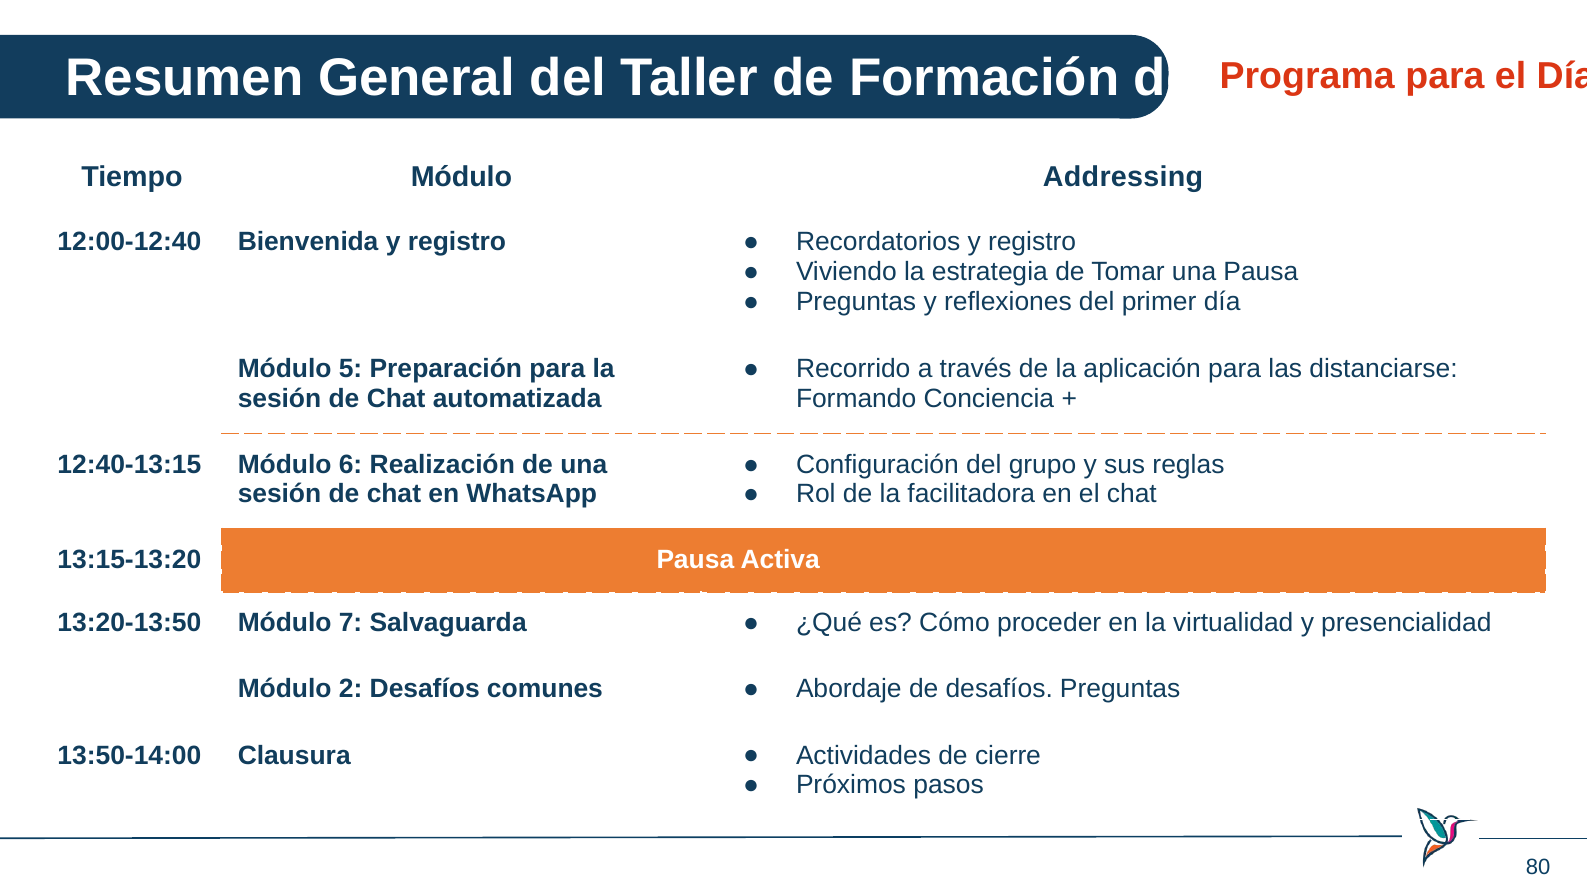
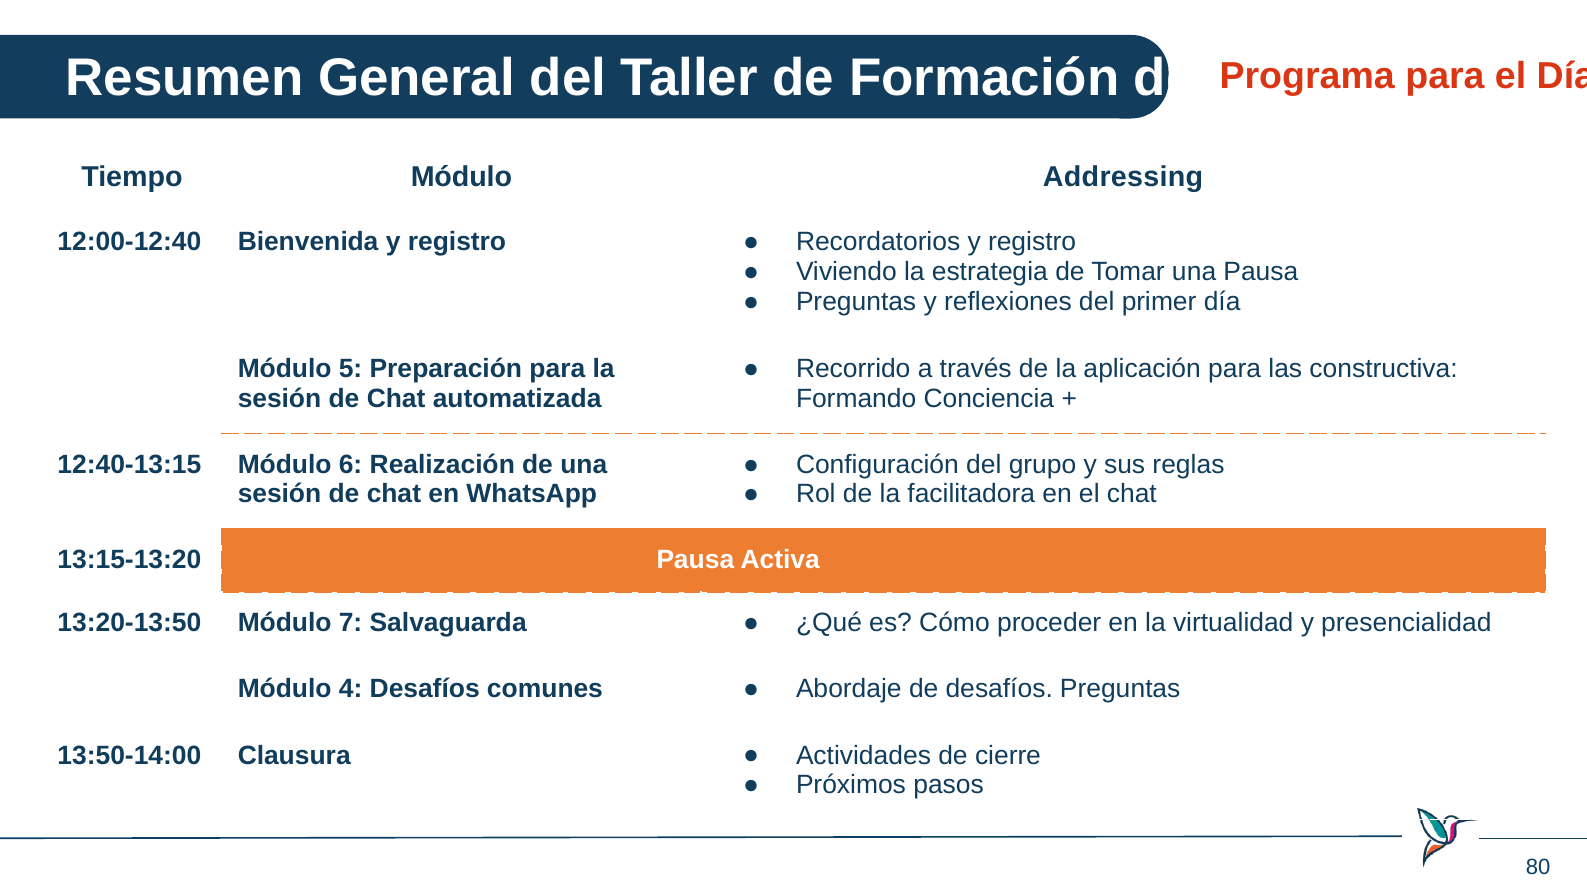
distanciarse: distanciarse -> constructiva (1384, 369)
Módulo 2: 2 -> 4 (351, 689)
